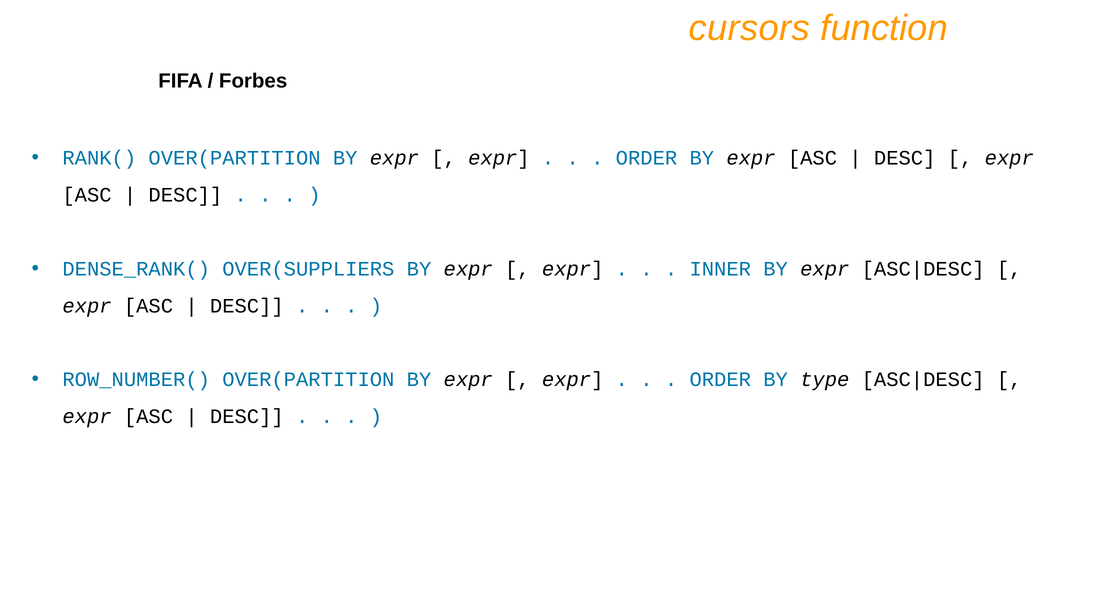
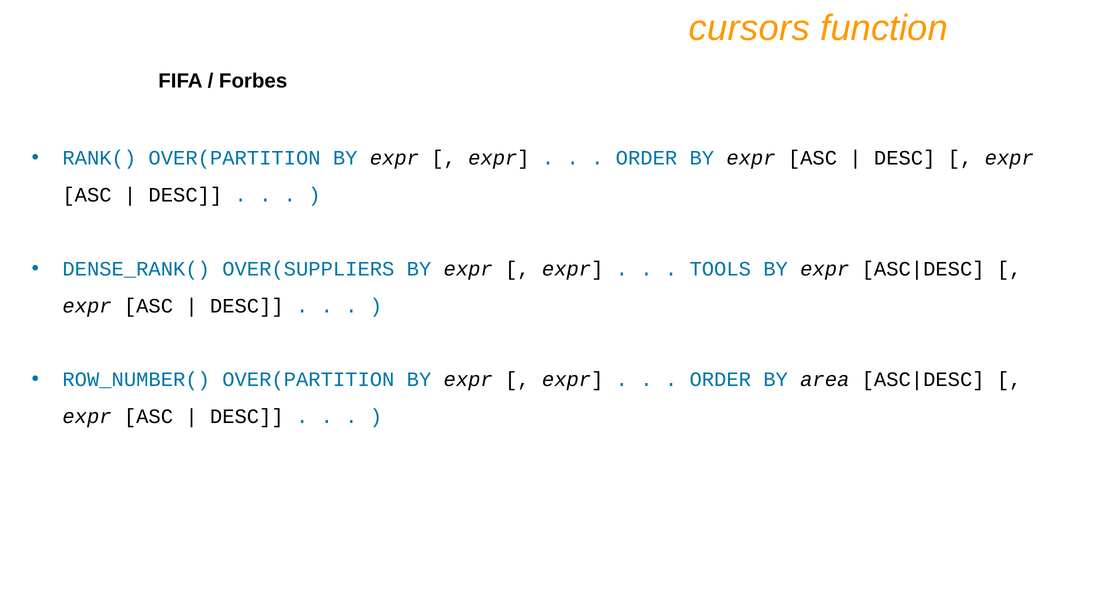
INNER: INNER -> TOOLS (720, 269)
type: type -> area (825, 379)
